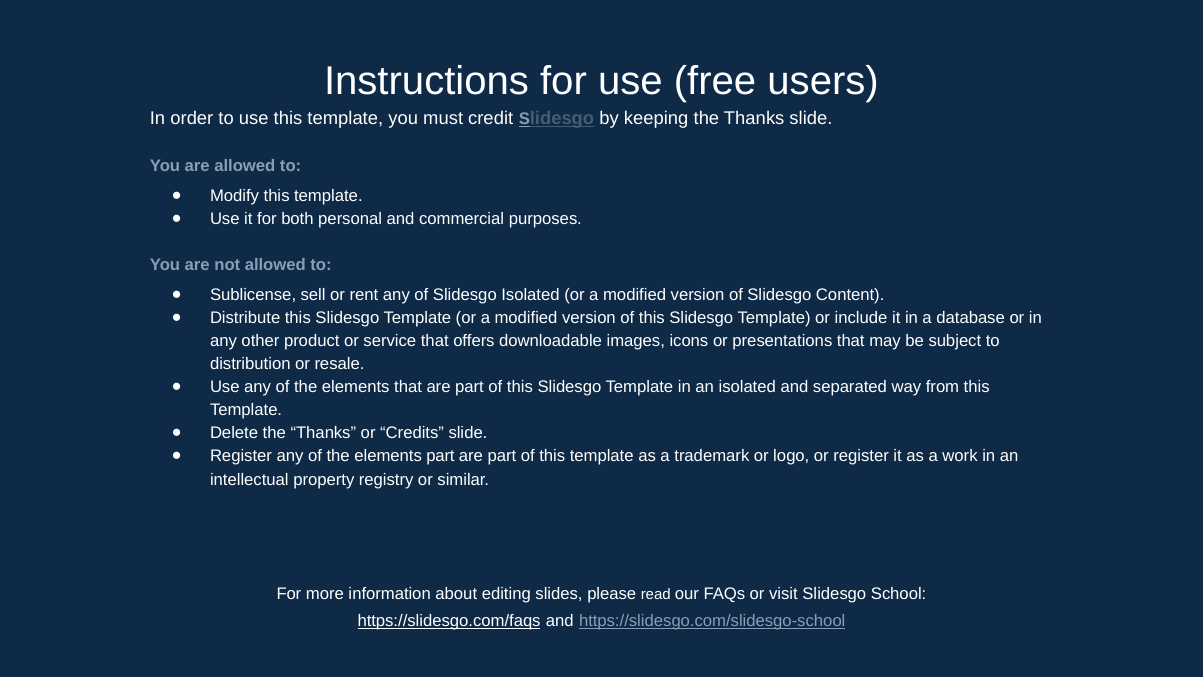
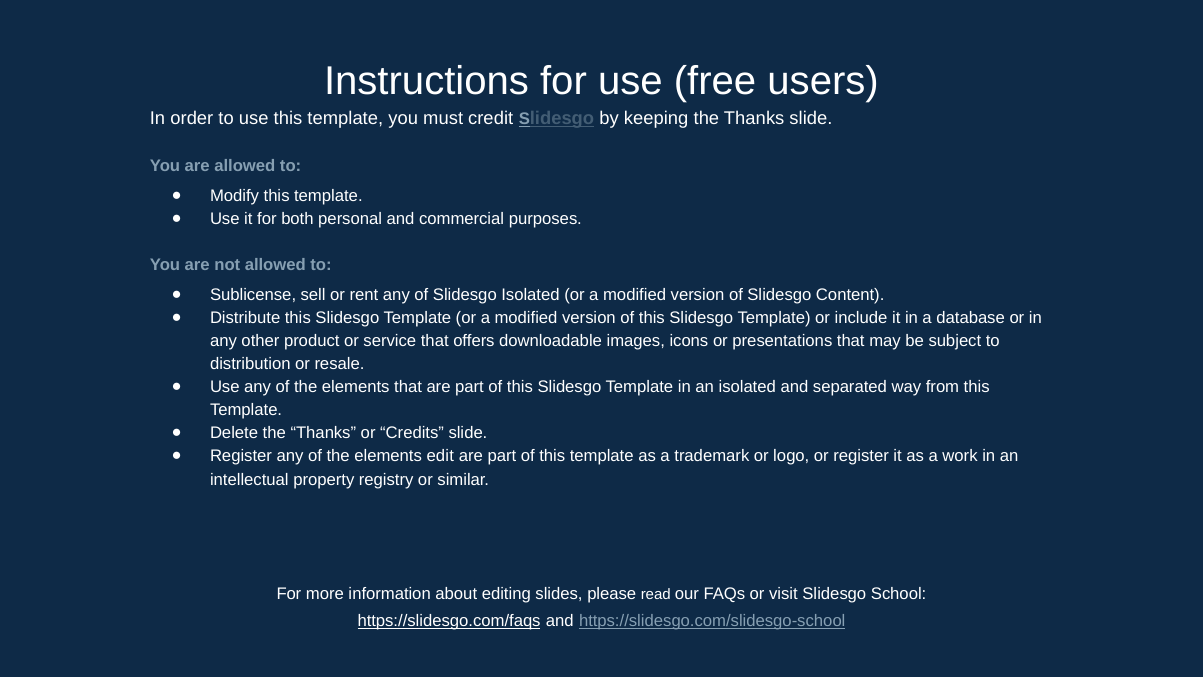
elements part: part -> edit (440, 456)
